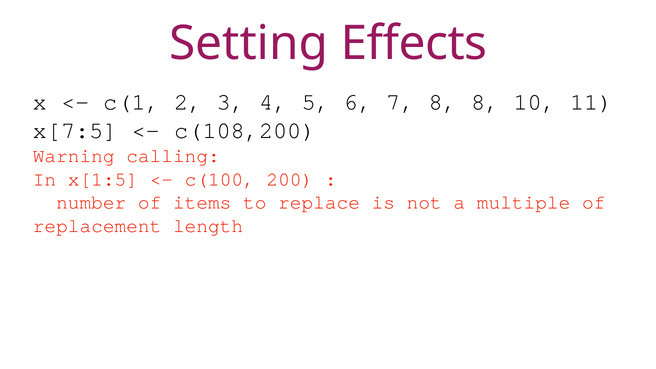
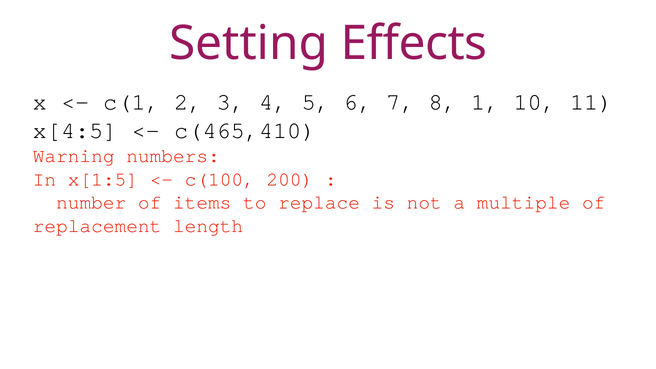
8 8: 8 -> 1 (485, 102)
x[7:5: x[7:5 -> x[4:5 (75, 130)
c(108,200: c(108,200 -> c(465,410 (245, 130)
calling: calling -> numbers (173, 156)
